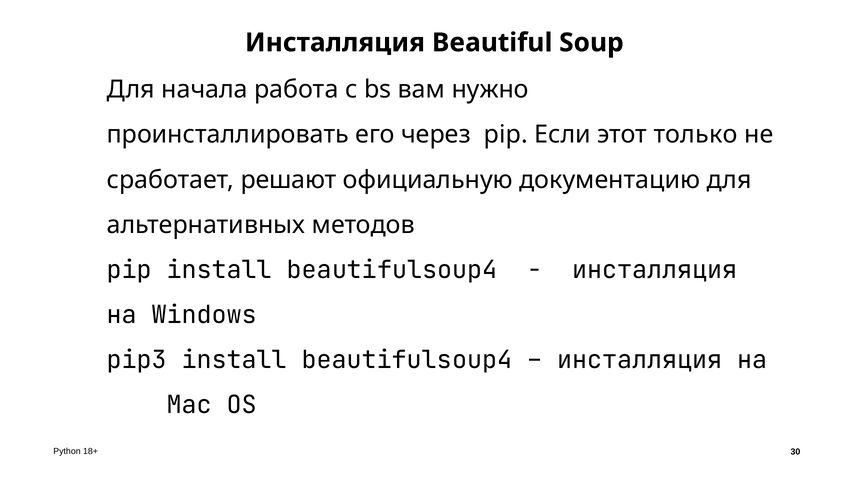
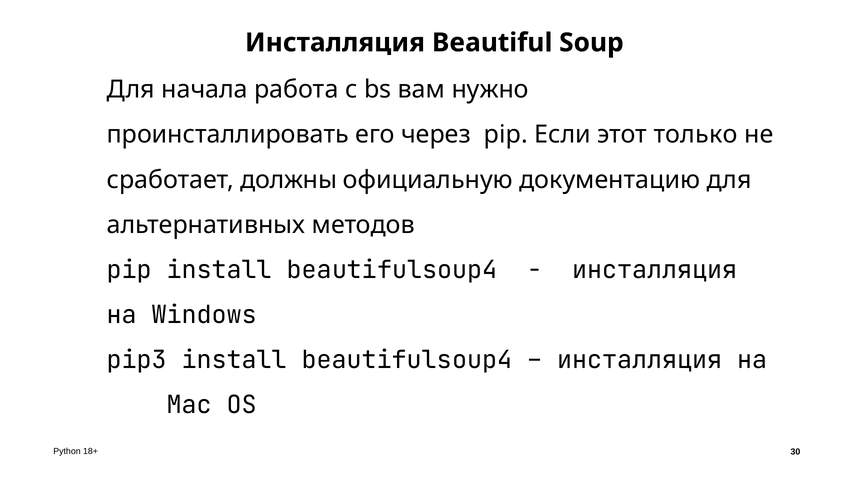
решают: решают -> должны (289, 180)
